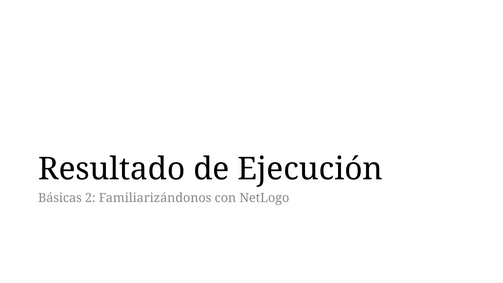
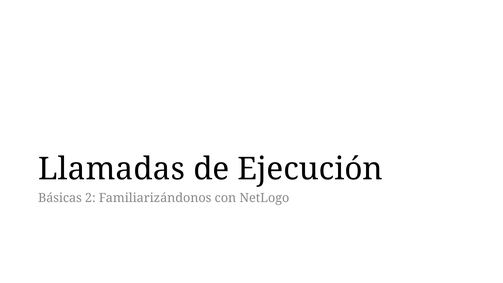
Resultado: Resultado -> Llamadas (112, 169)
